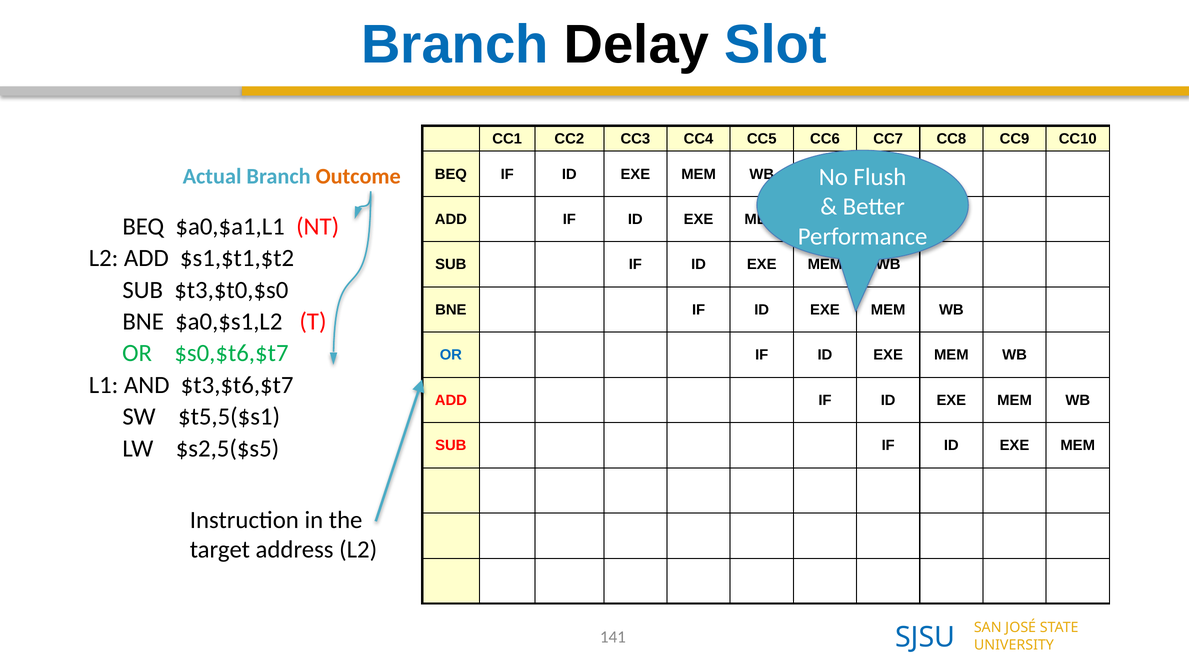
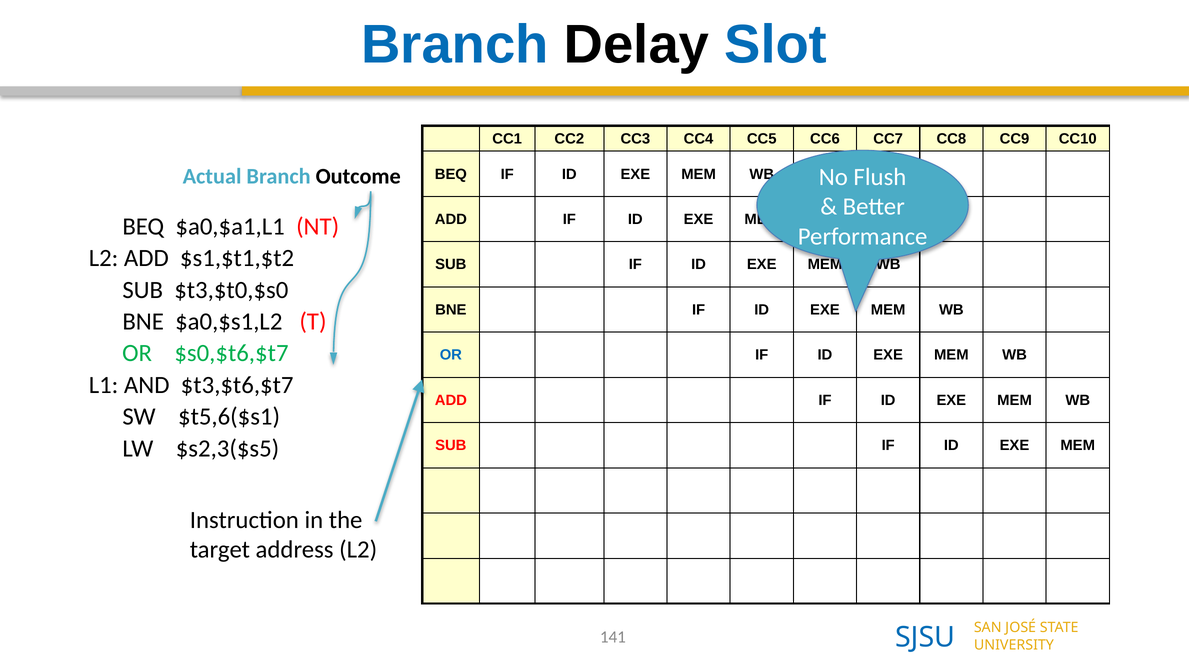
Outcome colour: orange -> black (358, 177)
$t5,5($s1: $t5,5($s1 -> $t5,6($s1 (229, 417)
$s2,5($s5: $s2,5($s5 -> $s2,3($s5 (228, 448)
